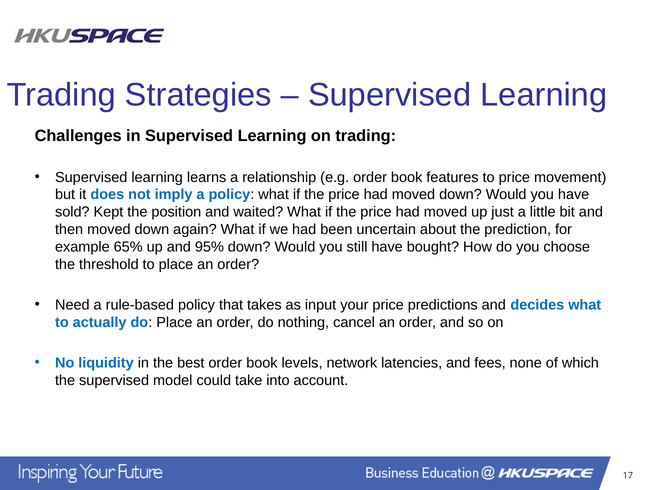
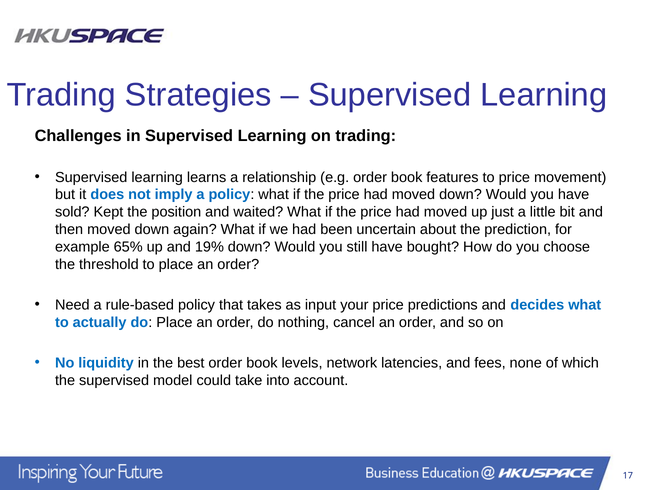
95%: 95% -> 19% (209, 247)
